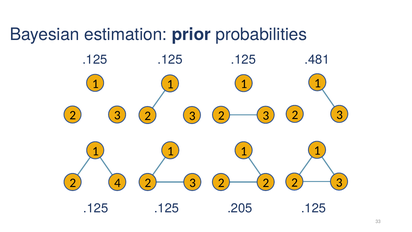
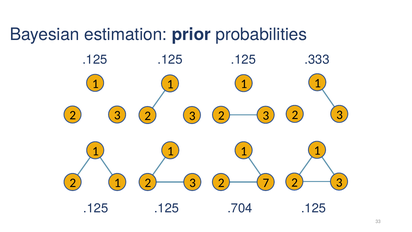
.481: .481 -> .333 (317, 60)
2 4: 4 -> 1 (117, 183)
2 2: 2 -> 7 (266, 183)
.205: .205 -> .704 (240, 208)
